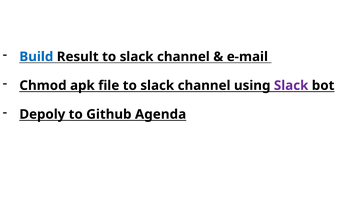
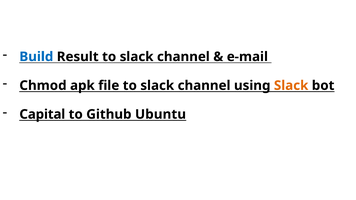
Slack colour: purple -> orange (291, 86)
Depoly: Depoly -> Capital (42, 114)
Agenda: Agenda -> Ubuntu (161, 114)
